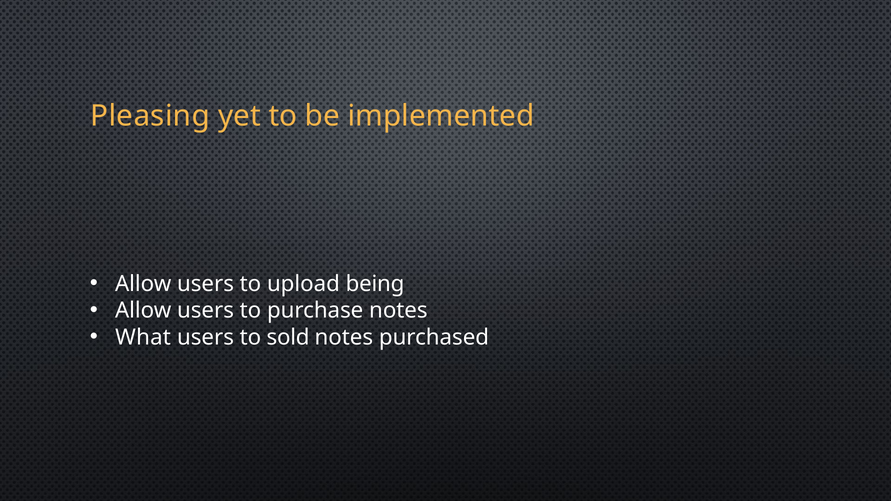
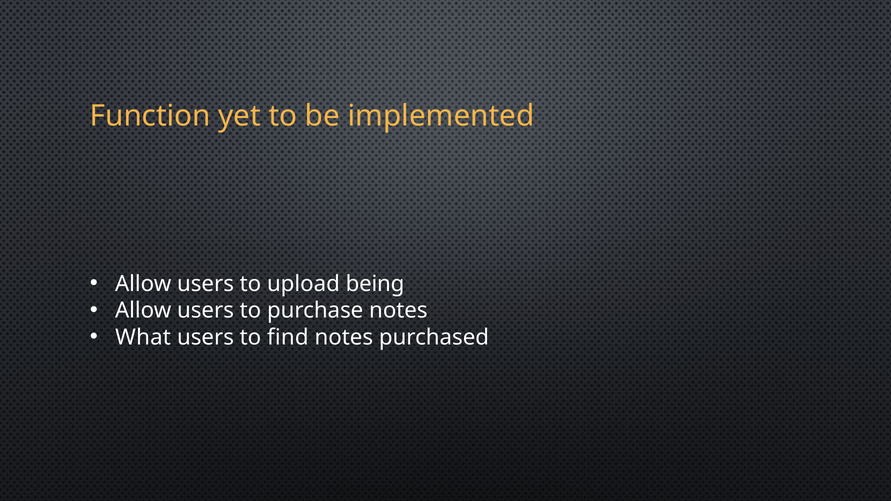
Pleasing: Pleasing -> Function (150, 116)
sold: sold -> find (288, 337)
